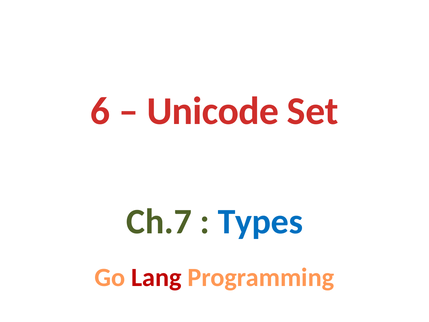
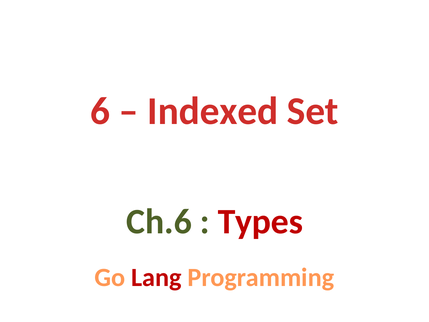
Unicode: Unicode -> Indexed (213, 111)
Ch.7: Ch.7 -> Ch.6 (159, 222)
Types colour: blue -> red (260, 222)
